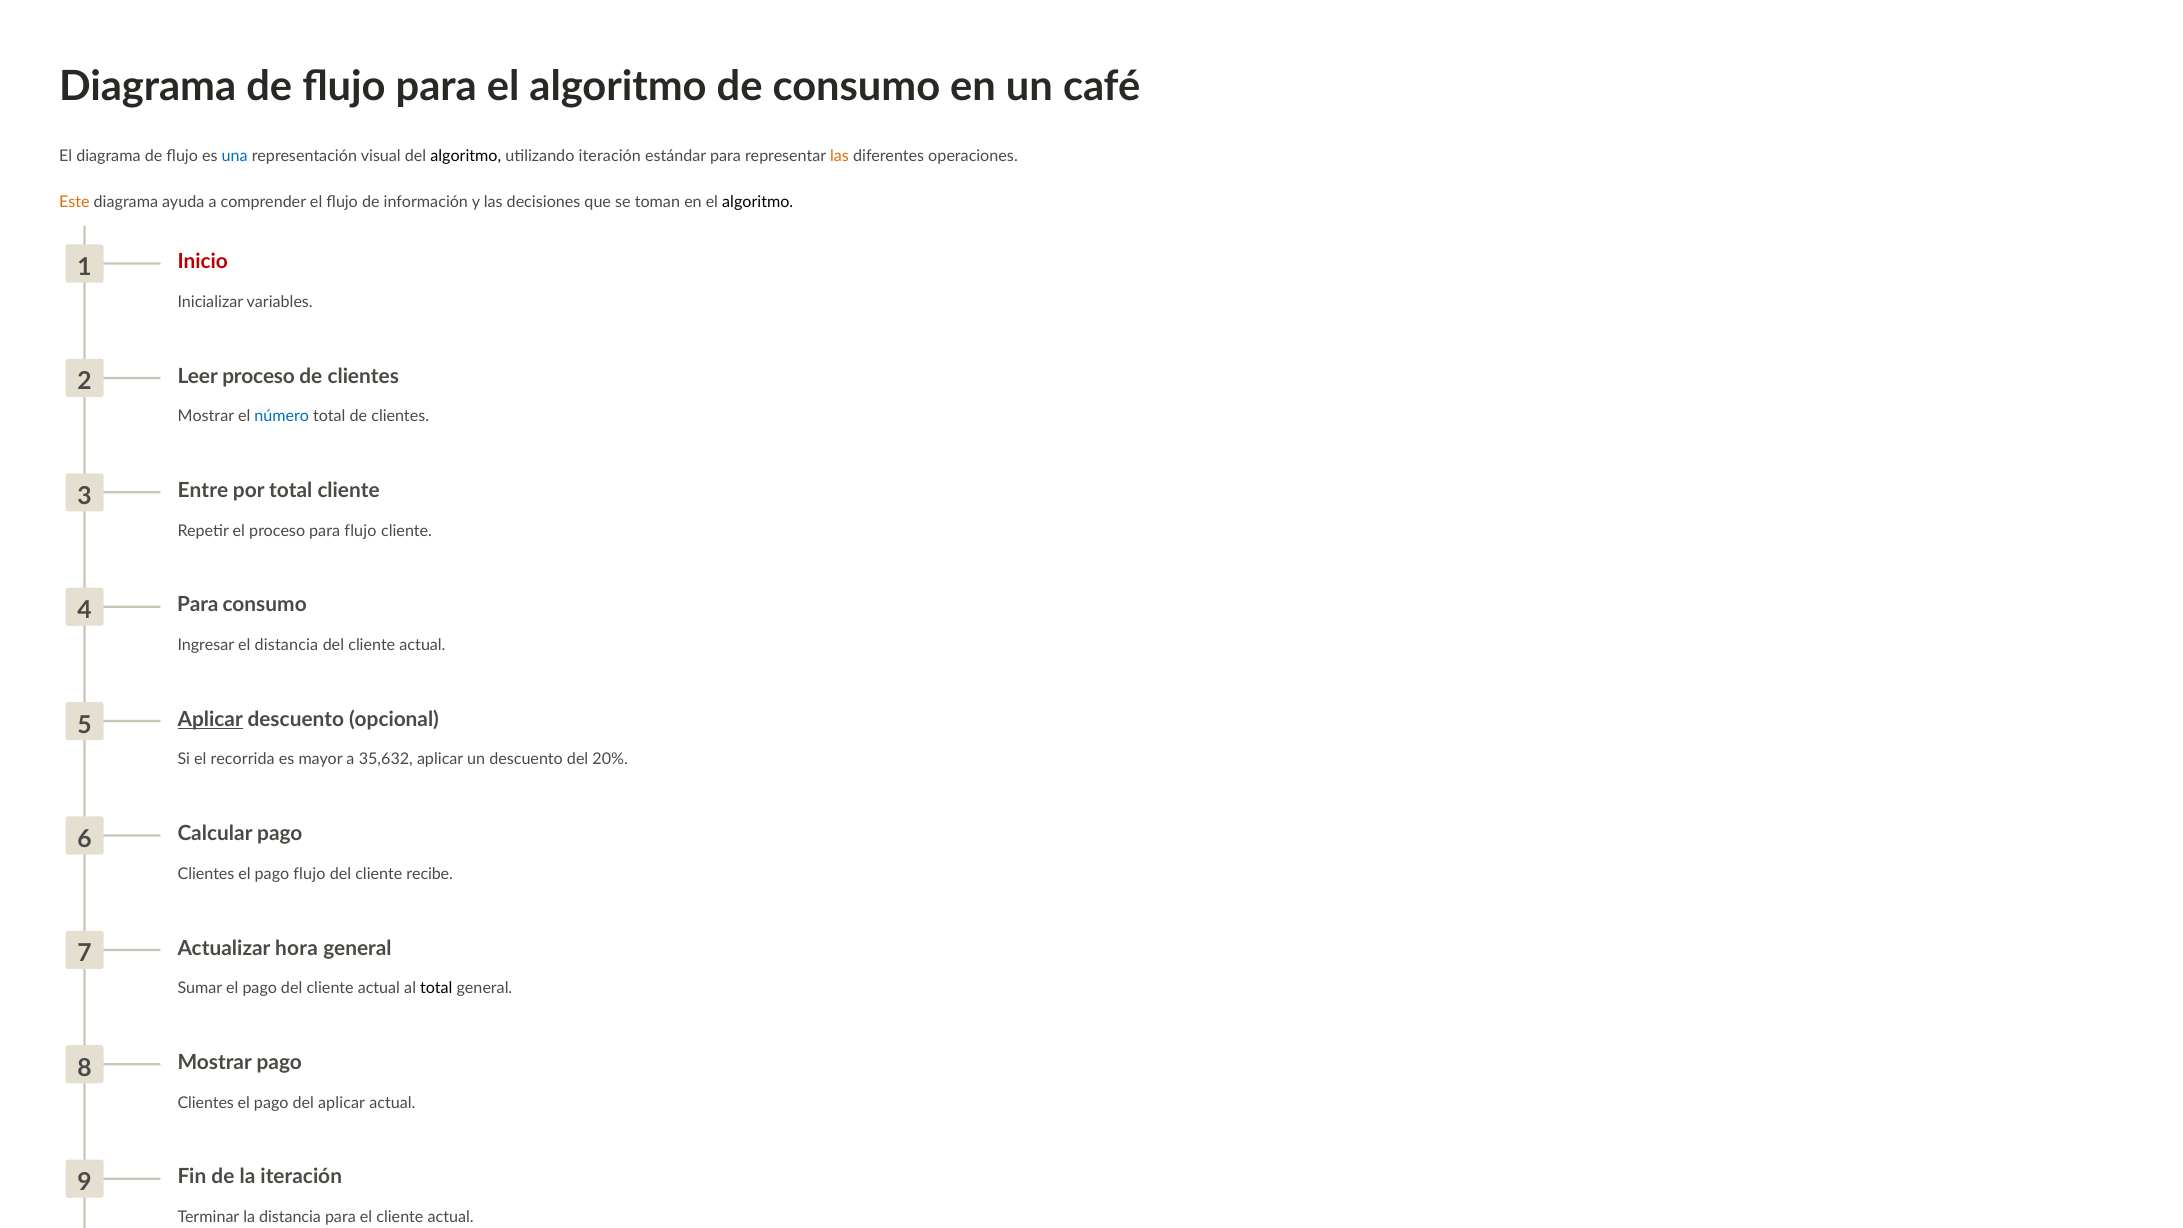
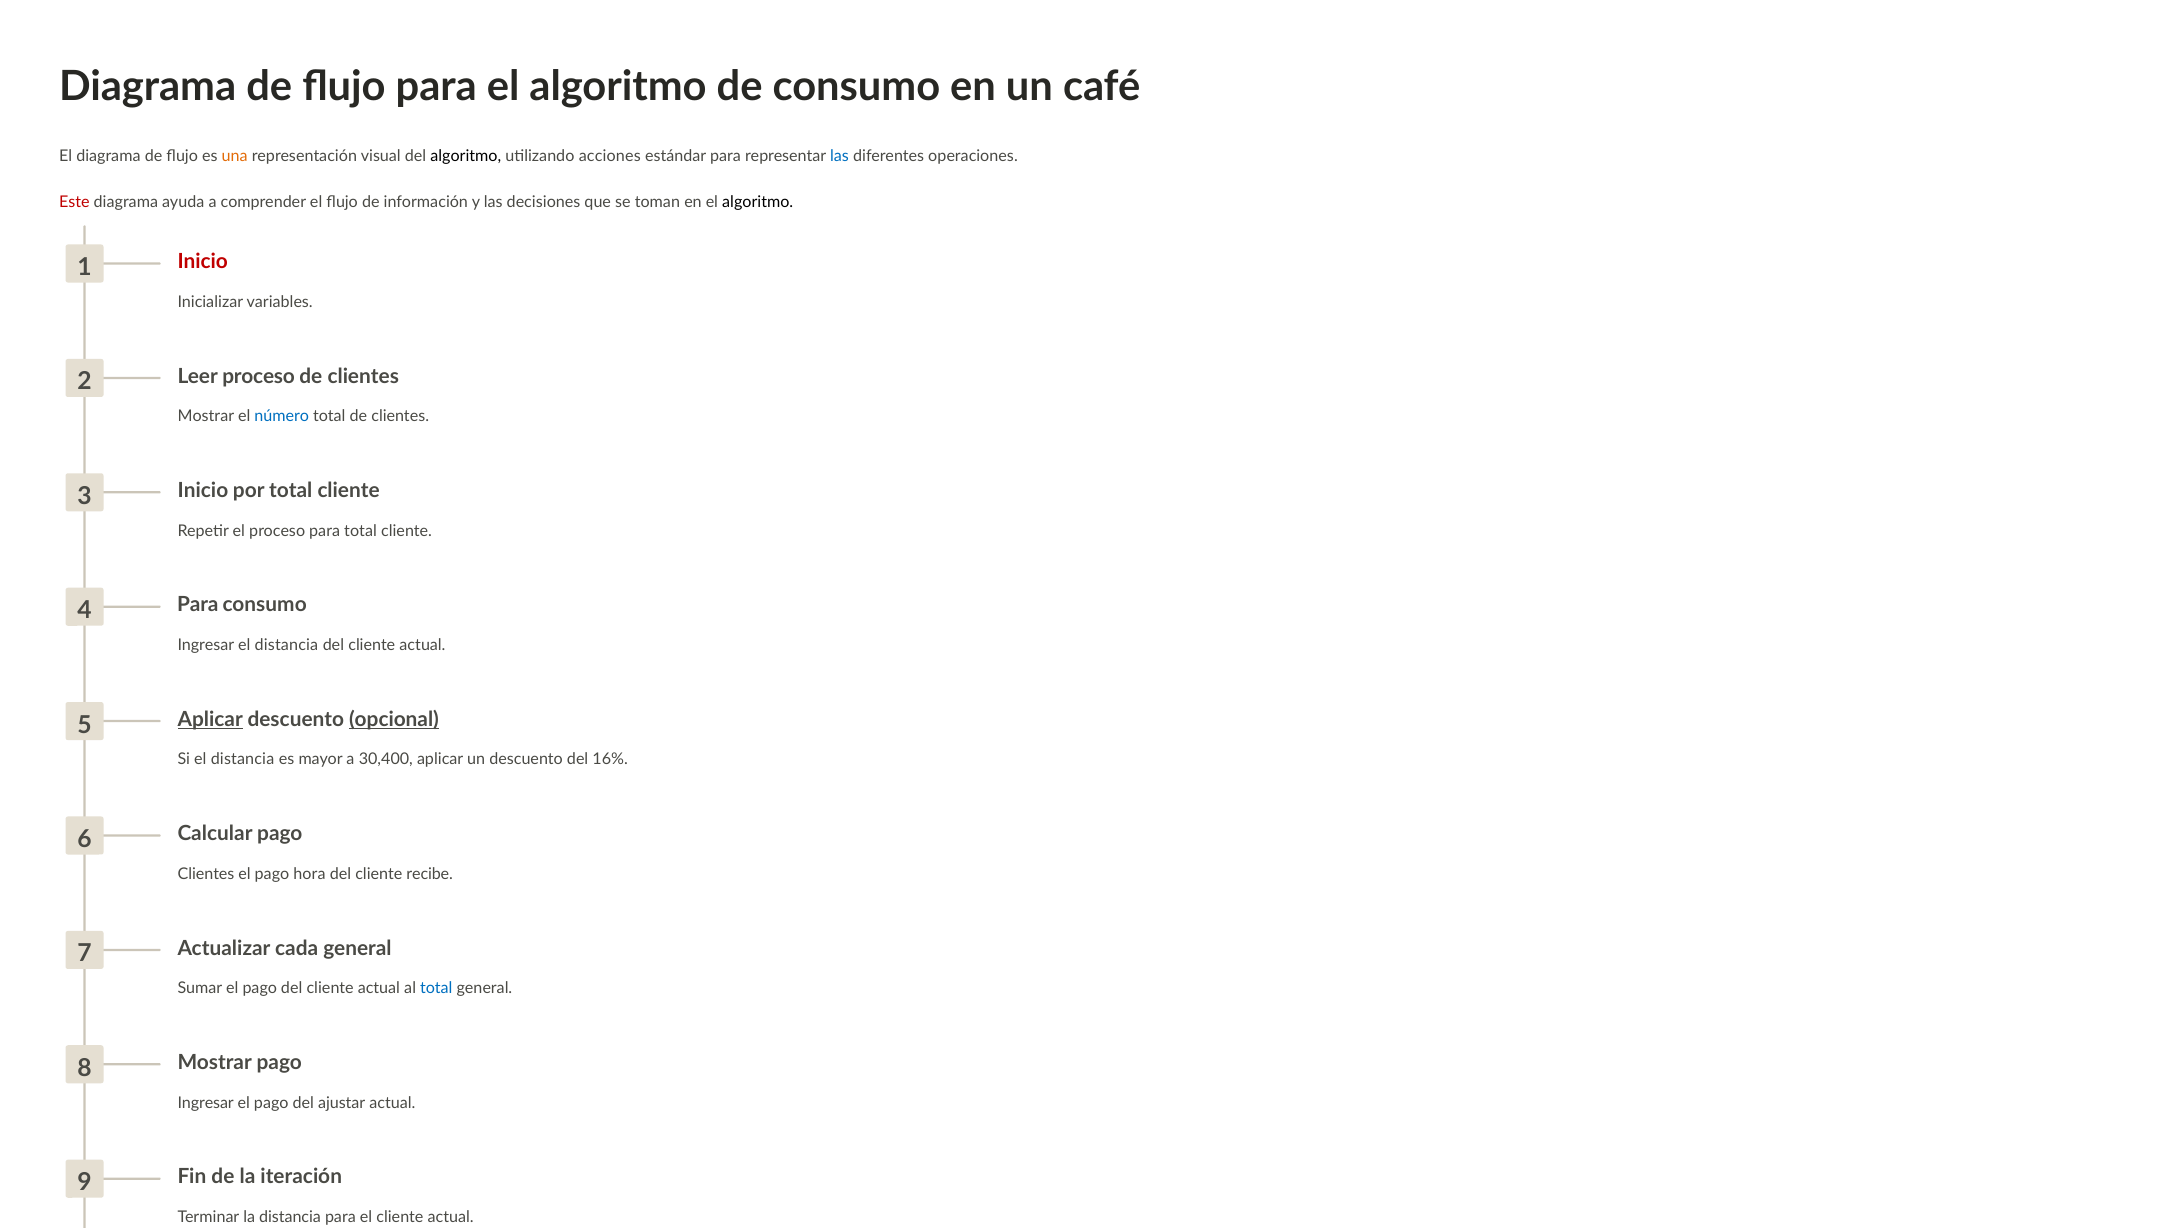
una colour: blue -> orange (235, 156)
utilizando iteración: iteración -> acciones (610, 156)
las colour: orange -> blue (840, 156)
Este colour: orange -> red (74, 202)
3 Entre: Entre -> Inicio (203, 491)
para flujo: flujo -> total (361, 531)
opcional underline: none -> present (394, 719)
Si el recorrida: recorrida -> distancia (243, 760)
35,632: 35,632 -> 30,400 (386, 760)
20%: 20% -> 16% (610, 760)
pago flujo: flujo -> hora (309, 874)
hora: hora -> cada (297, 948)
total colour: black -> blue (436, 988)
Clientes: Clientes -> Ingresar (206, 1103)
del aplicar: aplicar -> ajustar (342, 1103)
